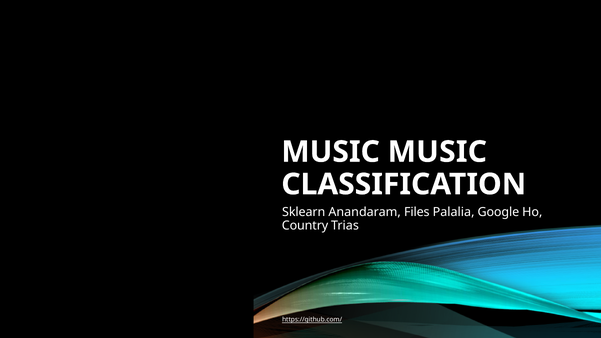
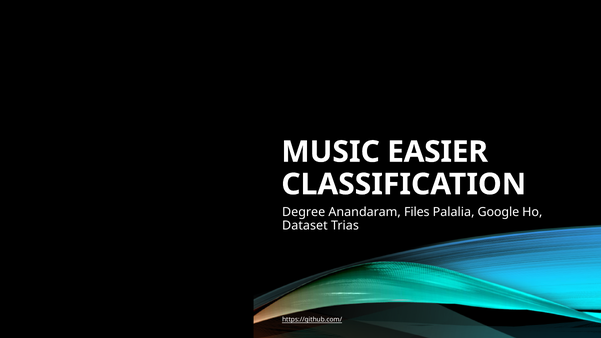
MUSIC MUSIC: MUSIC -> EASIER (438, 152)
Sklearn: Sklearn -> Degree (304, 212)
Country: Country -> Dataset (305, 226)
